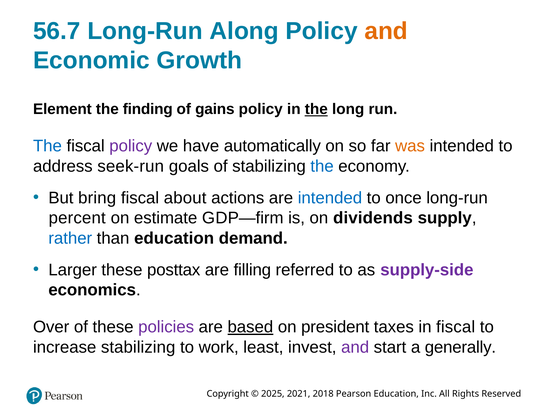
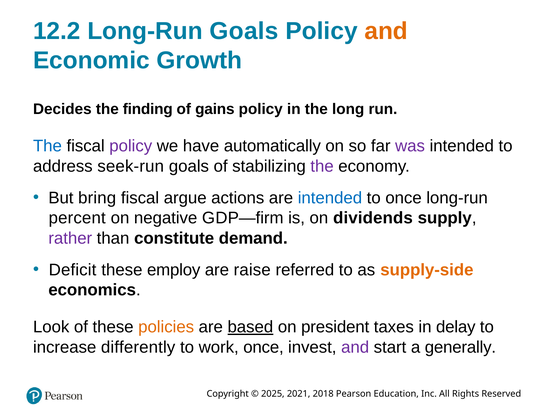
56.7: 56.7 -> 12.2 (57, 31)
Long-Run Along: Along -> Goals (244, 31)
Element: Element -> Decides (62, 109)
the underline: present -> none (316, 109)
was colour: orange -> purple (410, 146)
the colour: blue -> purple (322, 166)
about: about -> argue (185, 198)
estimate: estimate -> negative (166, 218)
rather colour: blue -> purple (70, 238)
than education: education -> constitute (174, 238)
Larger: Larger -> Deficit (73, 270)
posttax: posttax -> employ (174, 270)
filling: filling -> raise (252, 270)
supply-side colour: purple -> orange (427, 270)
Over: Over -> Look (51, 327)
policies colour: purple -> orange (166, 327)
in fiscal: fiscal -> delay (456, 327)
increase stabilizing: stabilizing -> differently (138, 347)
work least: least -> once (263, 347)
